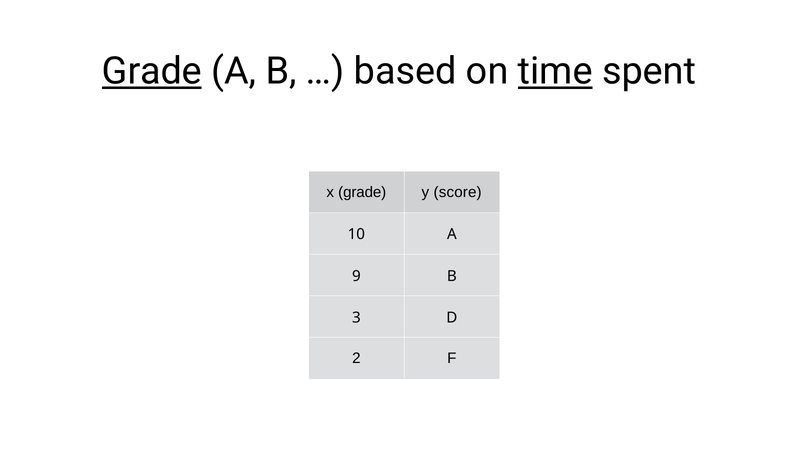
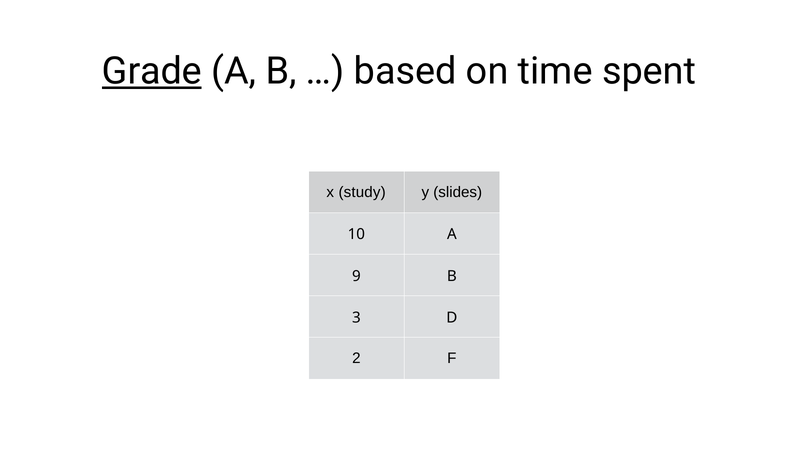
time underline: present -> none (555, 71)
x grade: grade -> study (362, 192)
score: score -> slides (458, 192)
